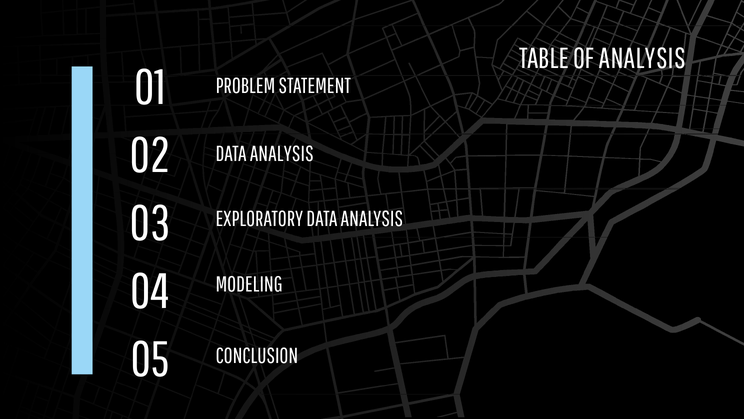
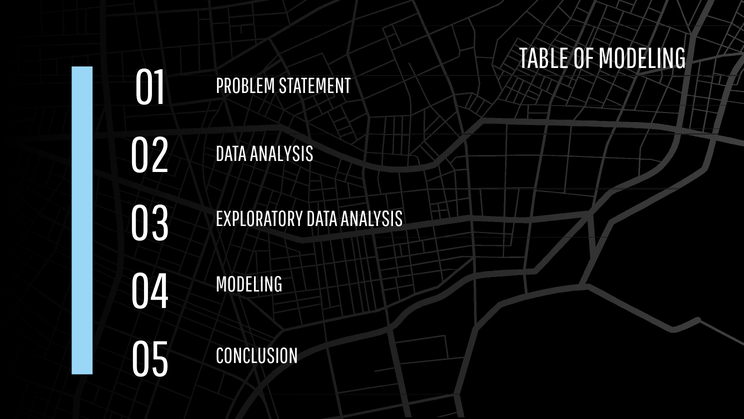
OF ANALYSIS: ANALYSIS -> MODELING (643, 59)
